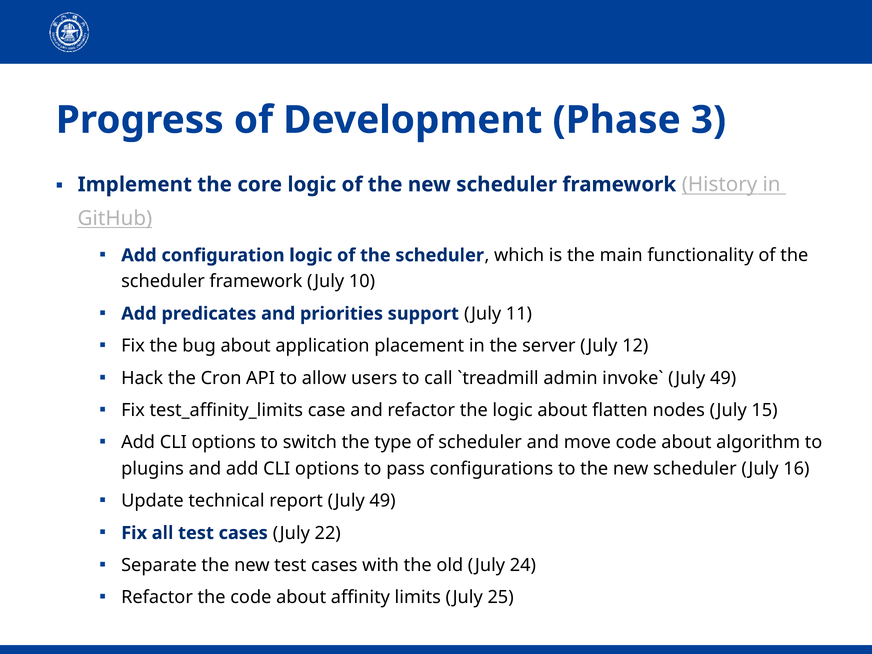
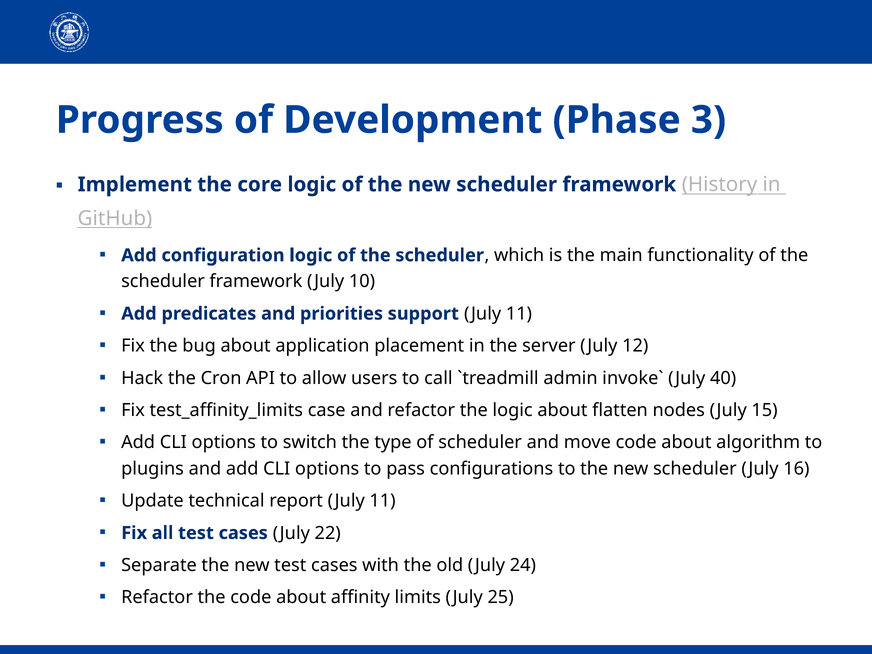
49: 49 -> 40 (723, 378)
report July 49: 49 -> 11 (383, 501)
